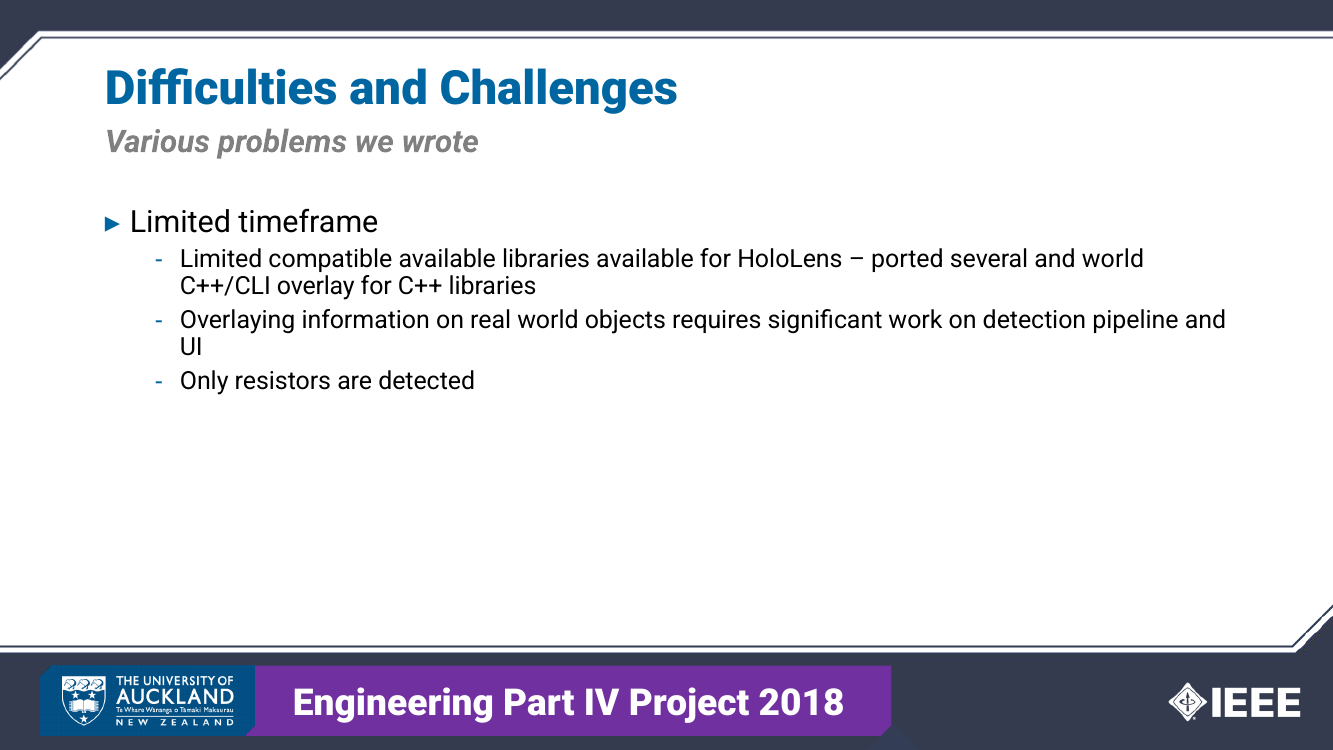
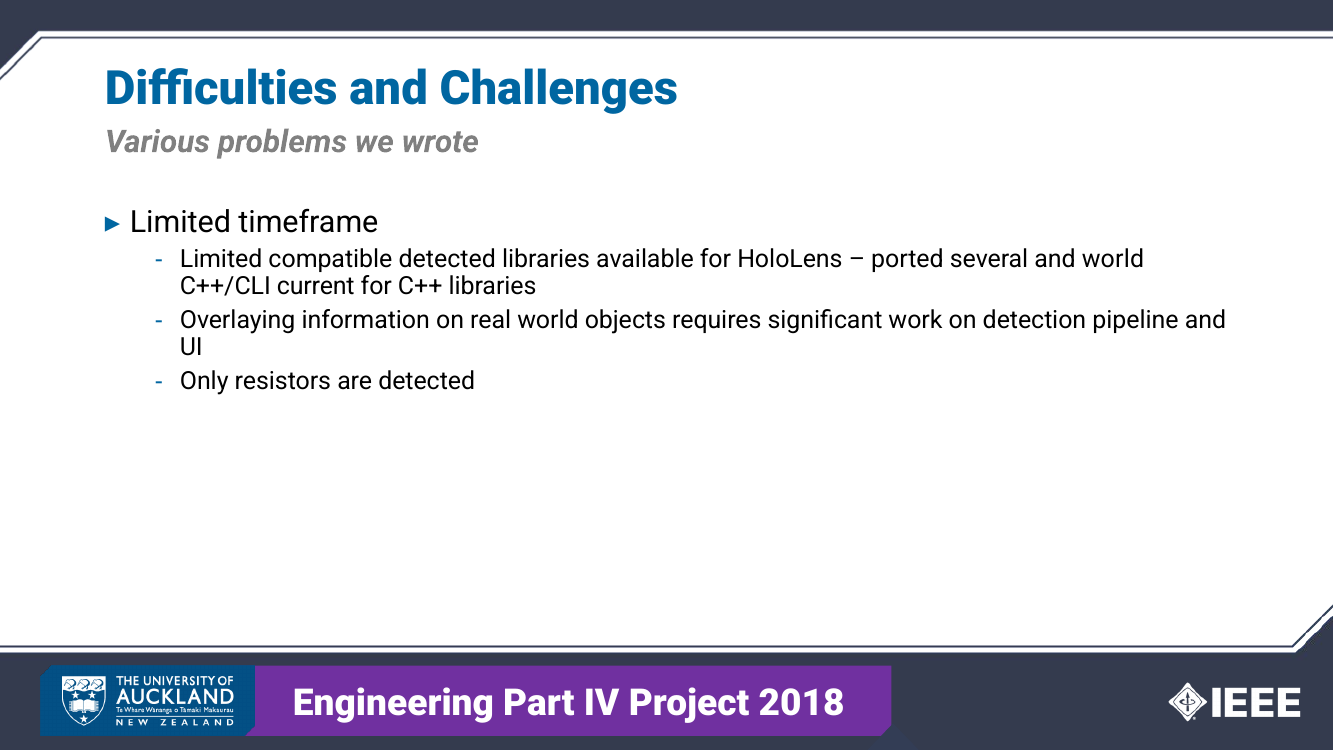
compatible available: available -> detected (447, 259)
overlay: overlay -> current (316, 286)
